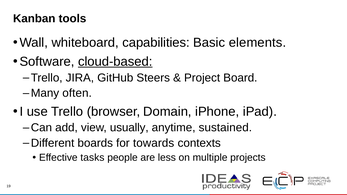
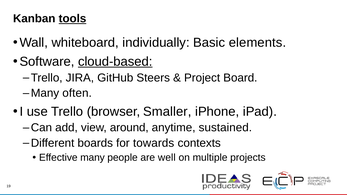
tools underline: none -> present (72, 19)
capabilities: capabilities -> individually (156, 43)
Domain: Domain -> Smaller (167, 112)
usually: usually -> around (129, 128)
Effective tasks: tasks -> many (93, 158)
less: less -> well (167, 158)
